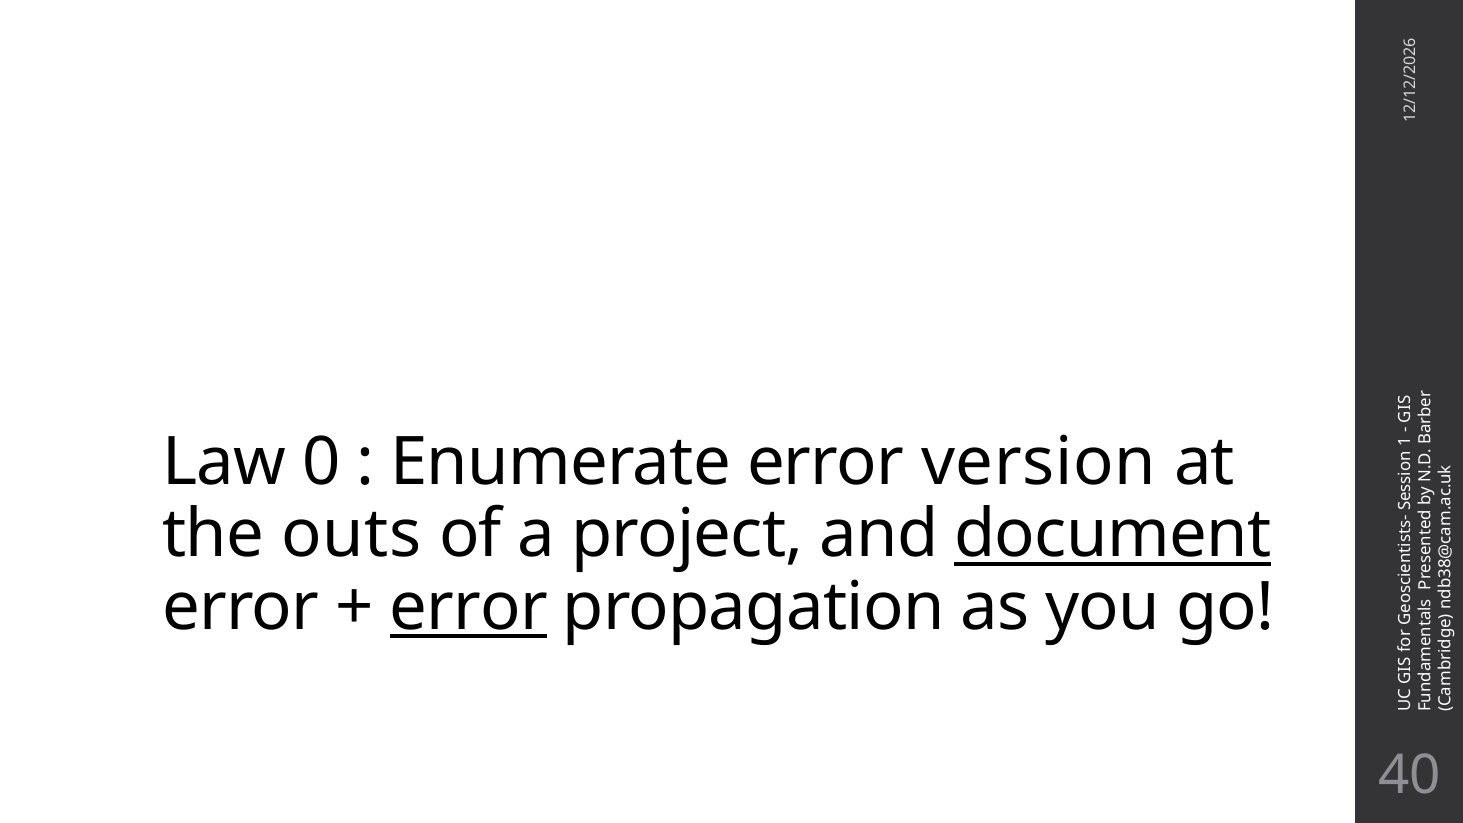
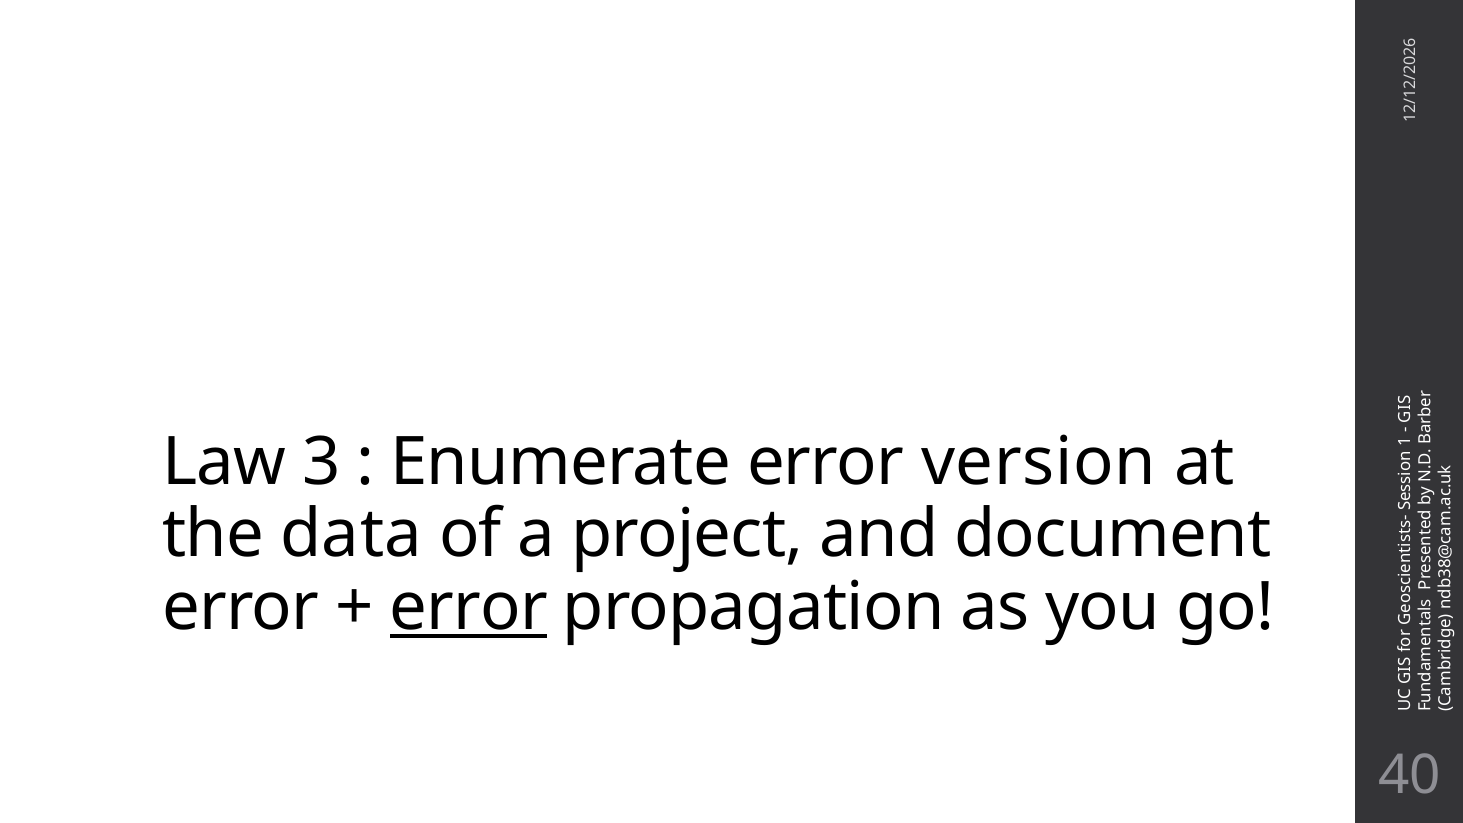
Law 0: 0 -> 3 (321, 462)
outs: outs -> data (351, 535)
document underline: present -> none (1113, 535)
